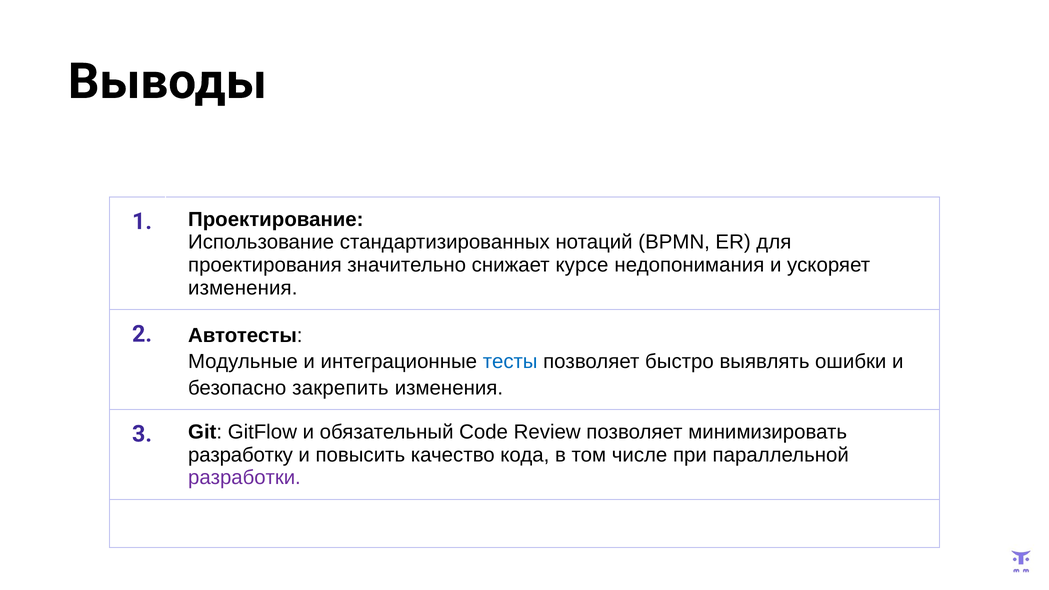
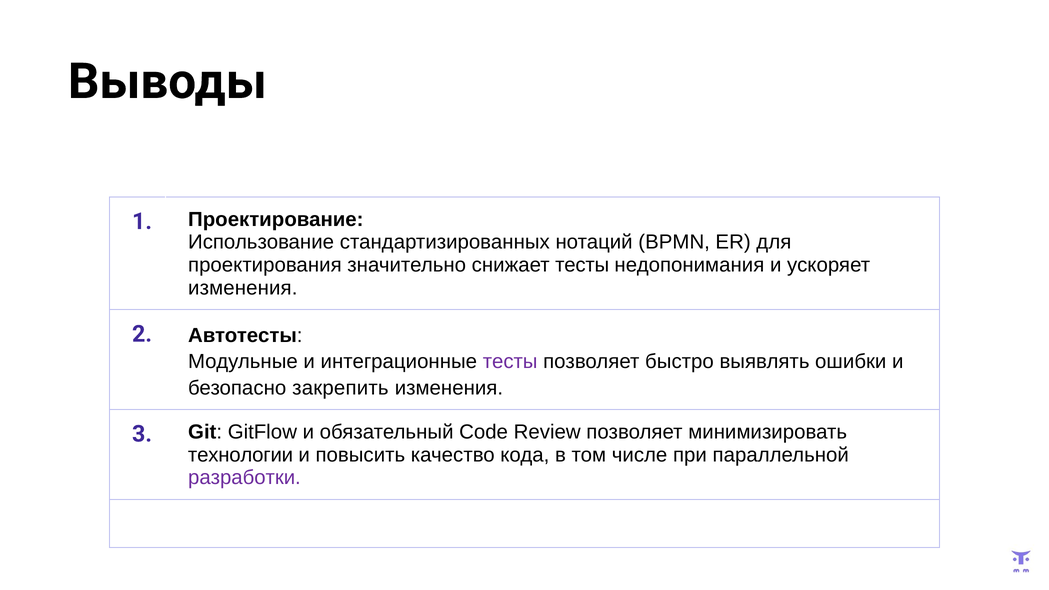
снижает курсе: курсе -> тесты (582, 265)
тесты colour: blue -> purple (510, 362)
разработку: разработку -> технологии (241, 455)
